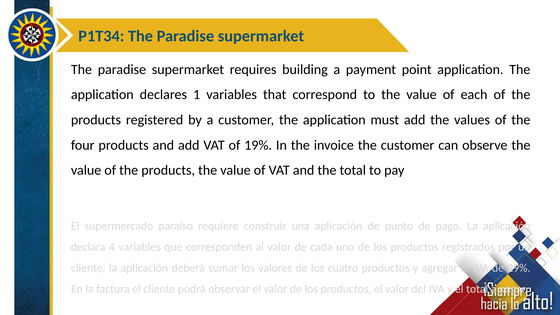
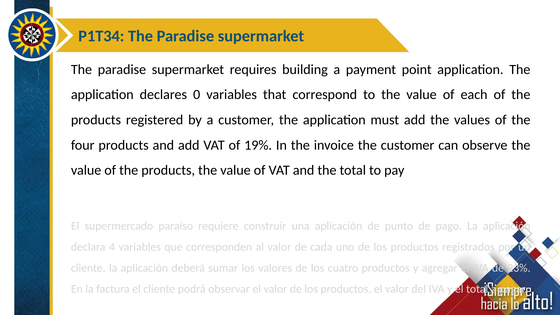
1: 1 -> 0 (197, 95)
29%: 29% -> 23% (519, 268)
